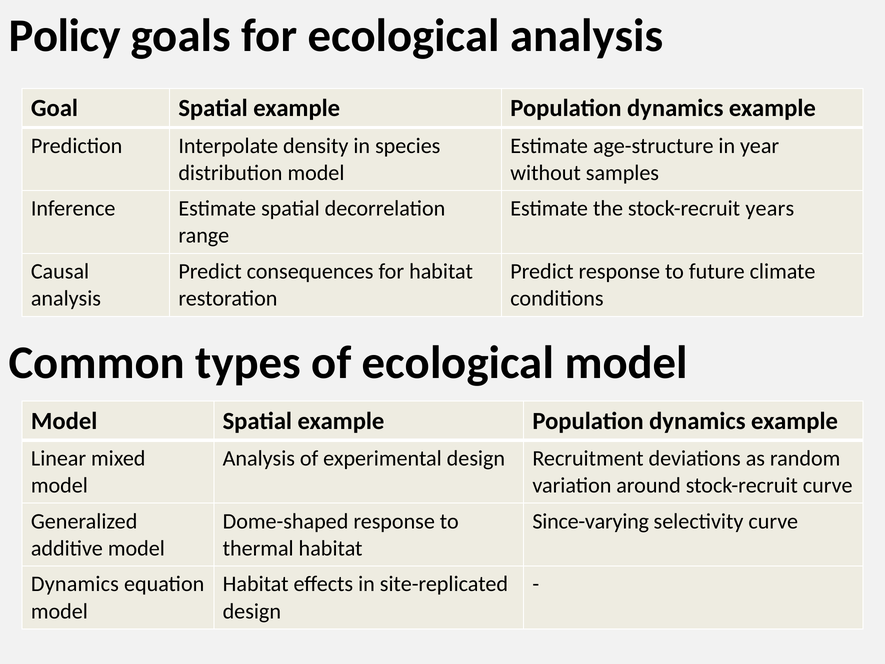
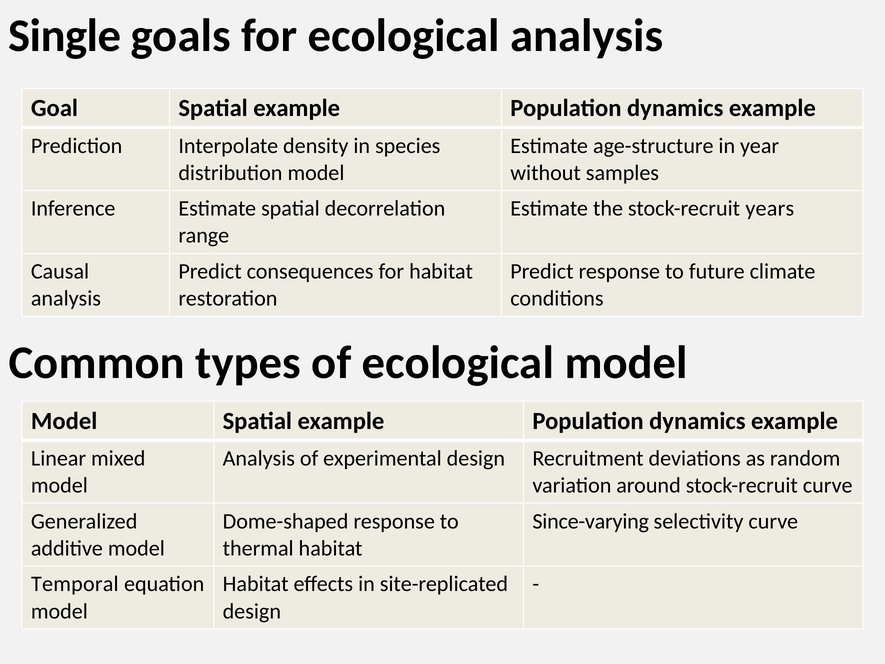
Policy: Policy -> Single (65, 36)
Dynamics: Dynamics -> Temporal (75, 584)
